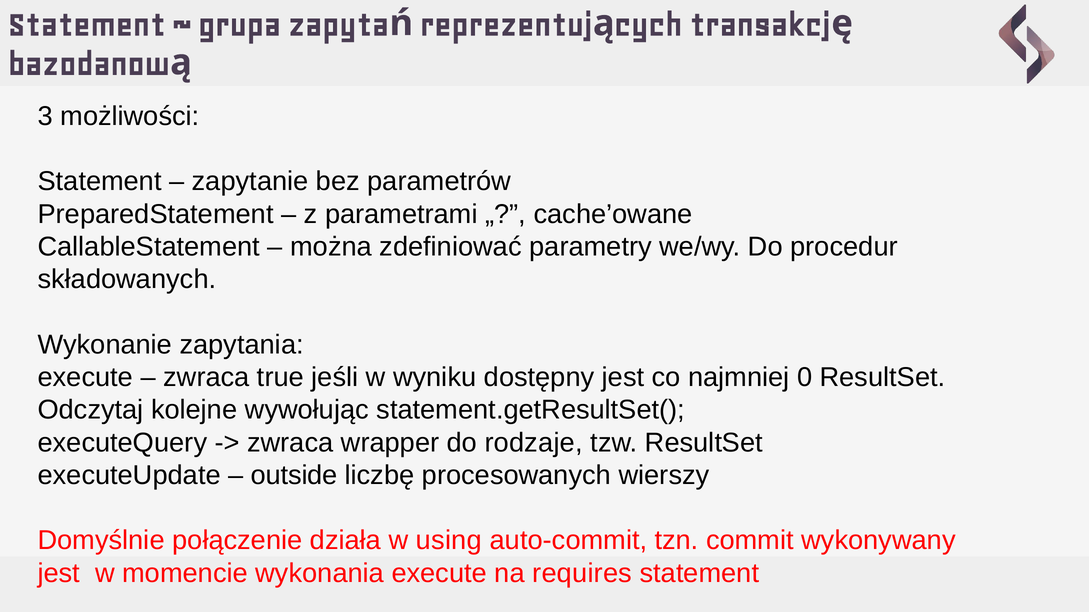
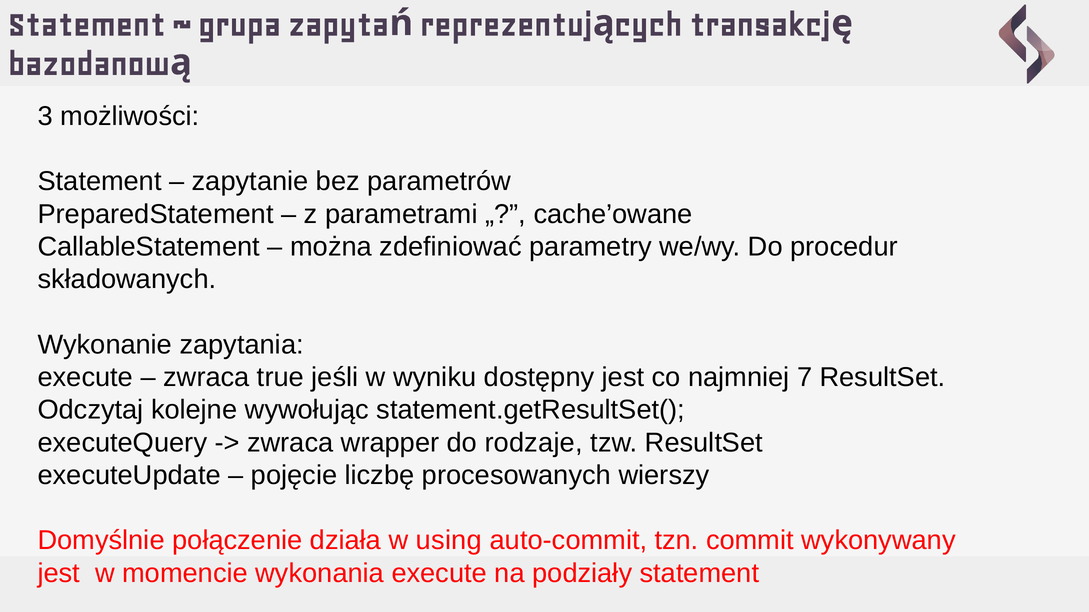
0: 0 -> 7 (805, 378)
outside: outside -> pojęcie (294, 476)
requires: requires -> podziały (582, 574)
